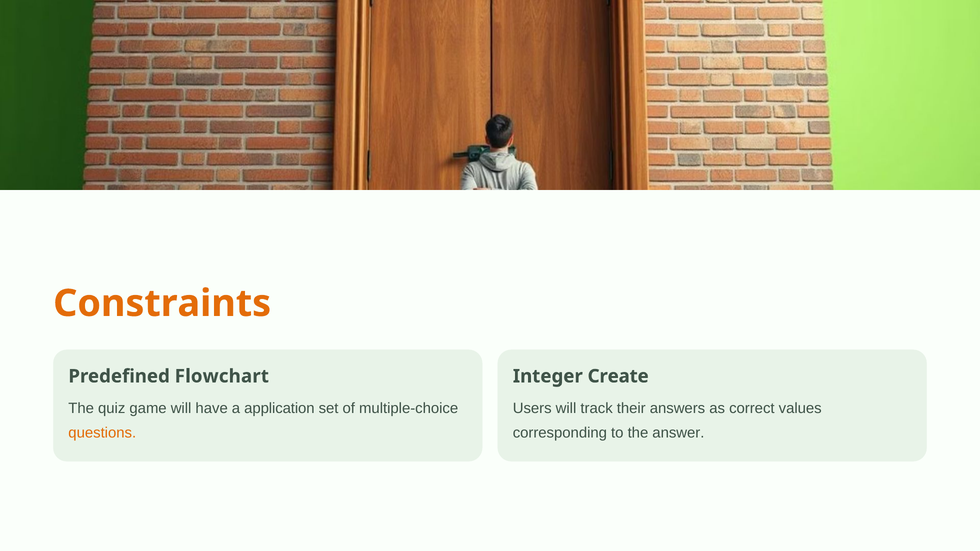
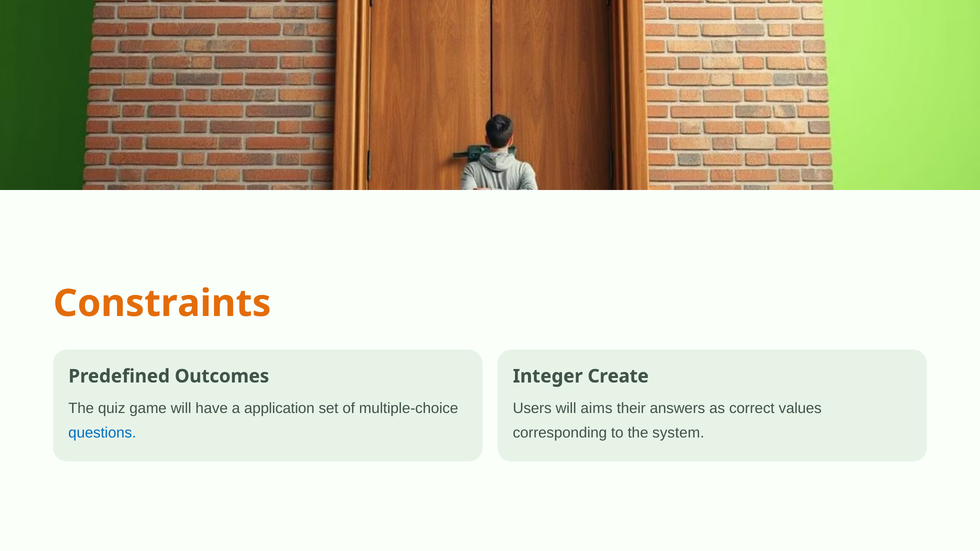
Flowchart: Flowchart -> Outcomes (222, 376)
track: track -> aims (597, 409)
questions colour: orange -> blue (102, 433)
answer: answer -> system (678, 433)
